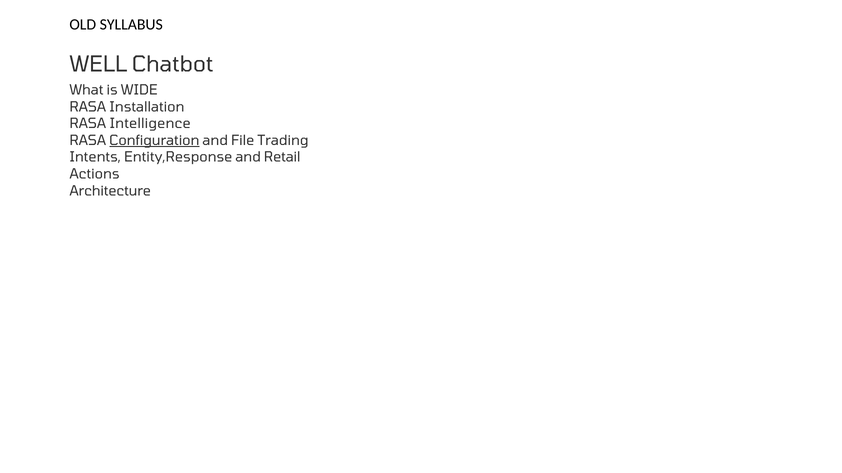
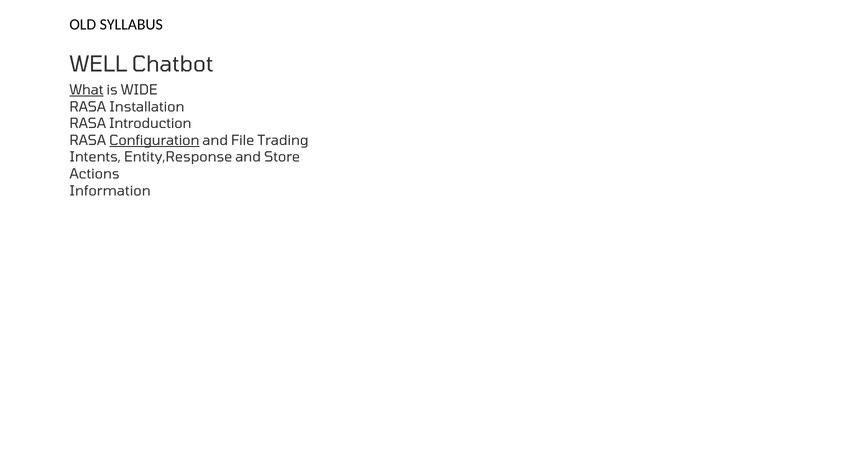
What underline: none -> present (86, 90)
Intelligence: Intelligence -> Introduction (150, 124)
Retail: Retail -> Store (282, 158)
Architecture: Architecture -> Information (110, 191)
